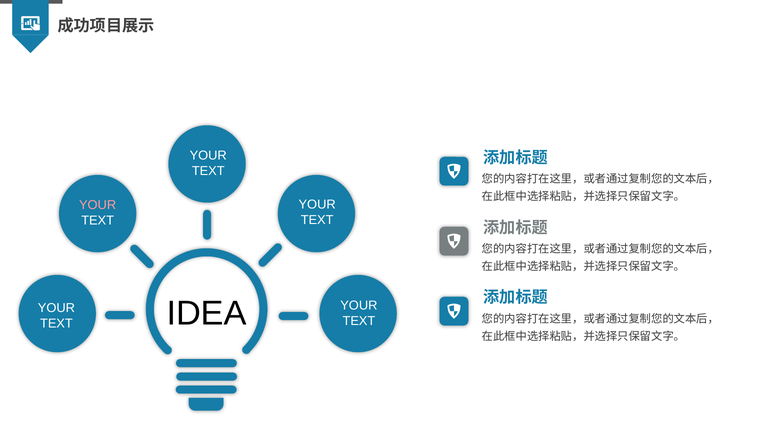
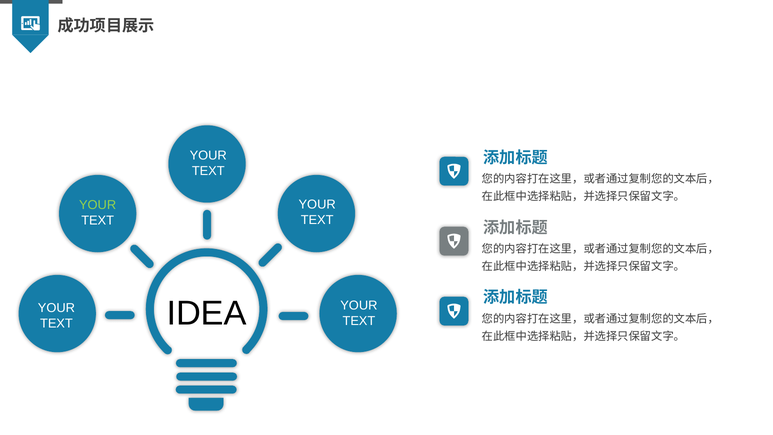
YOUR colour: pink -> light green (98, 205)
